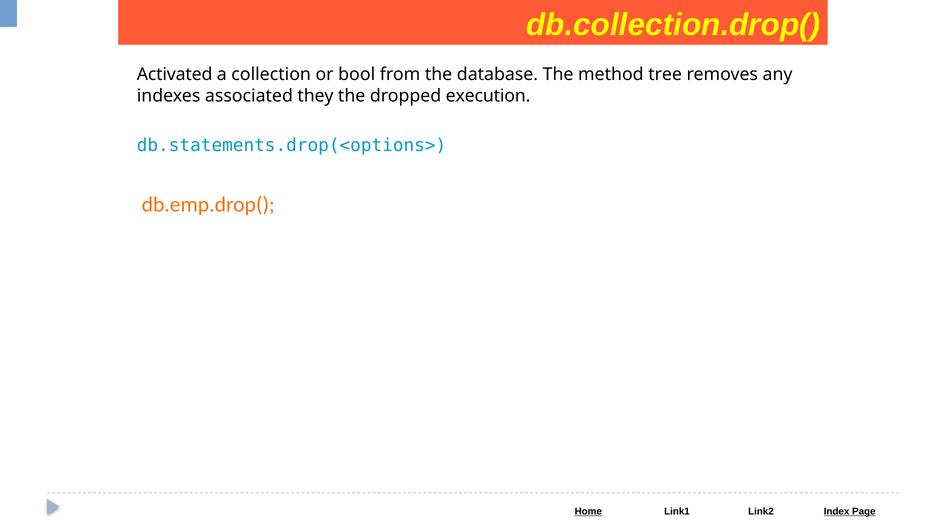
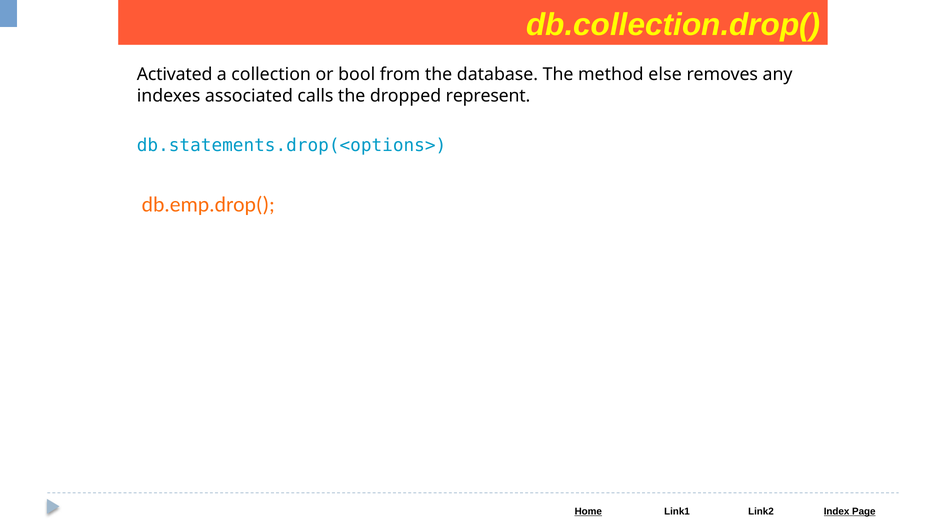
tree: tree -> else (665, 74)
they: they -> calls (315, 96)
execution: execution -> represent (488, 96)
